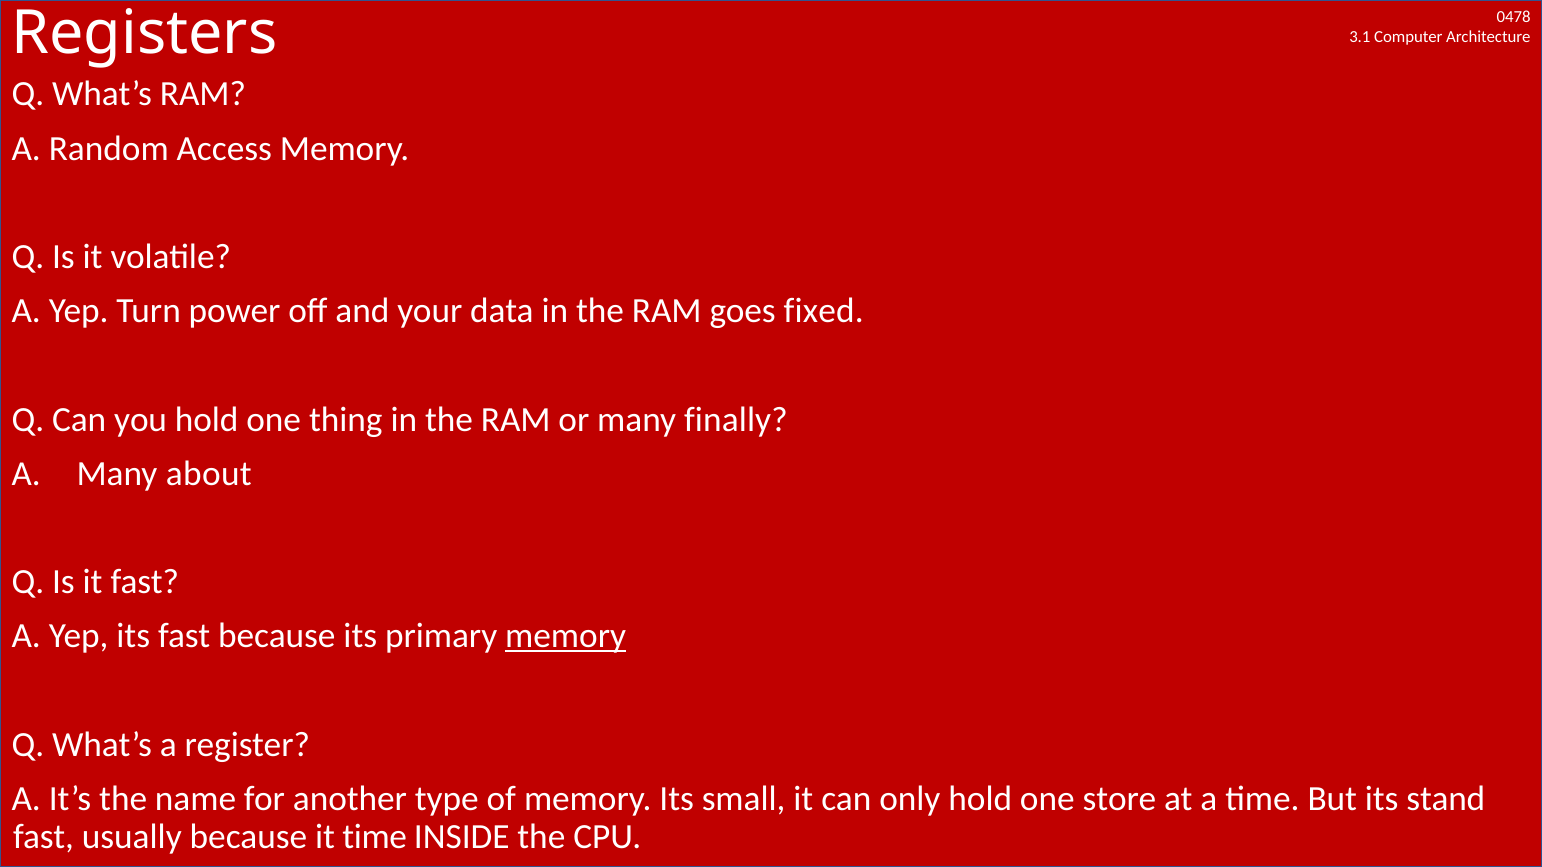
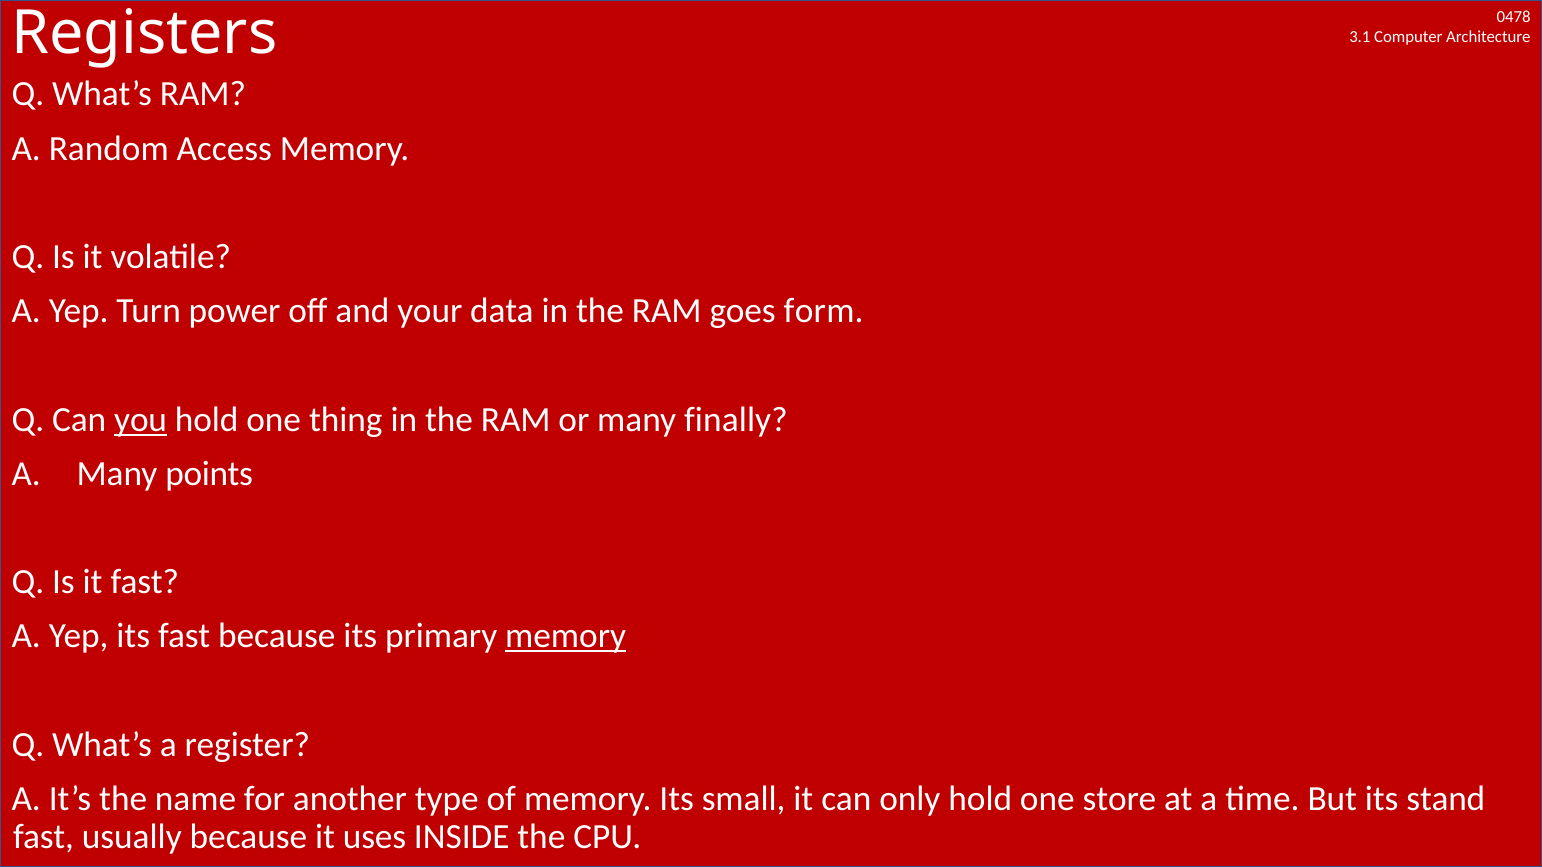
fixed: fixed -> form (824, 311)
you underline: none -> present (141, 420)
about: about -> points (209, 474)
it time: time -> uses (375, 837)
